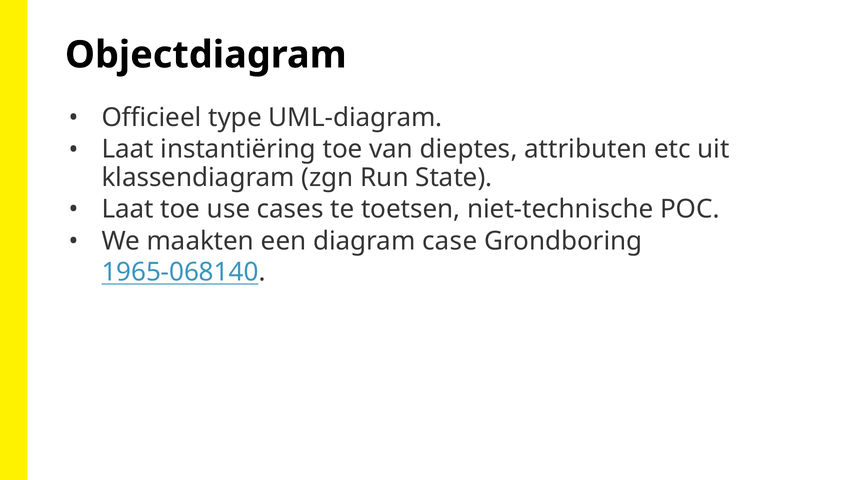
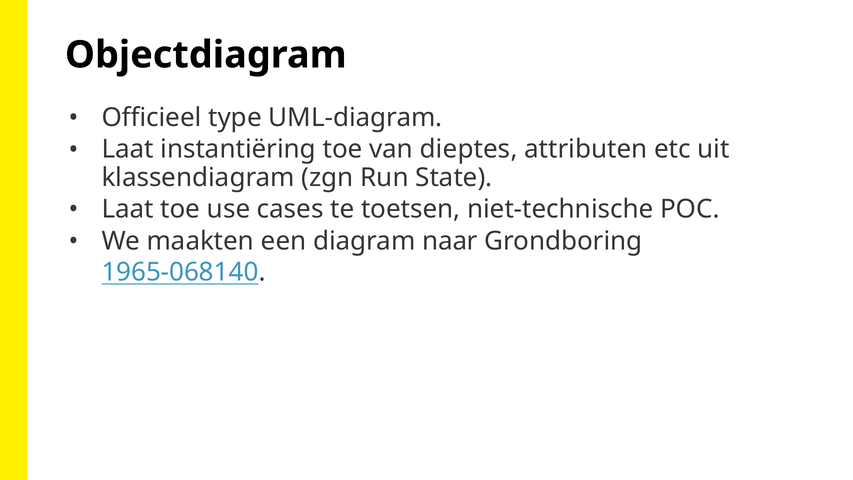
case: case -> naar (450, 241)
